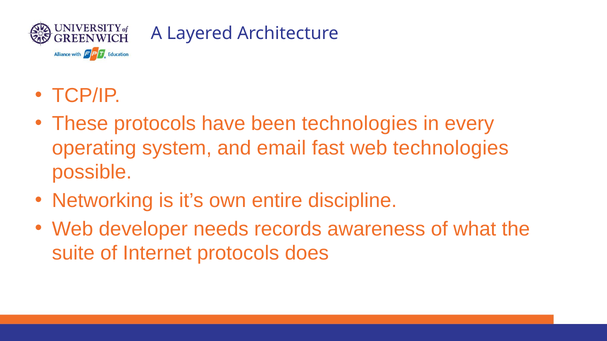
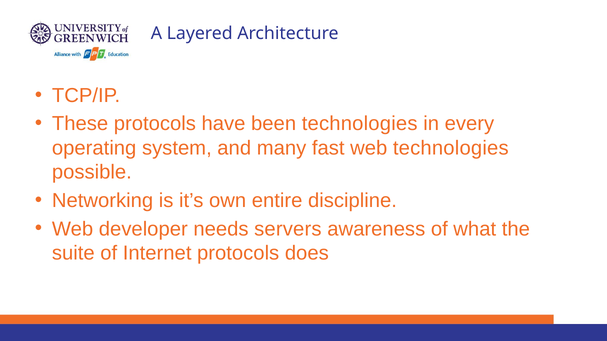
email: email -> many (282, 148)
records: records -> servers (288, 229)
